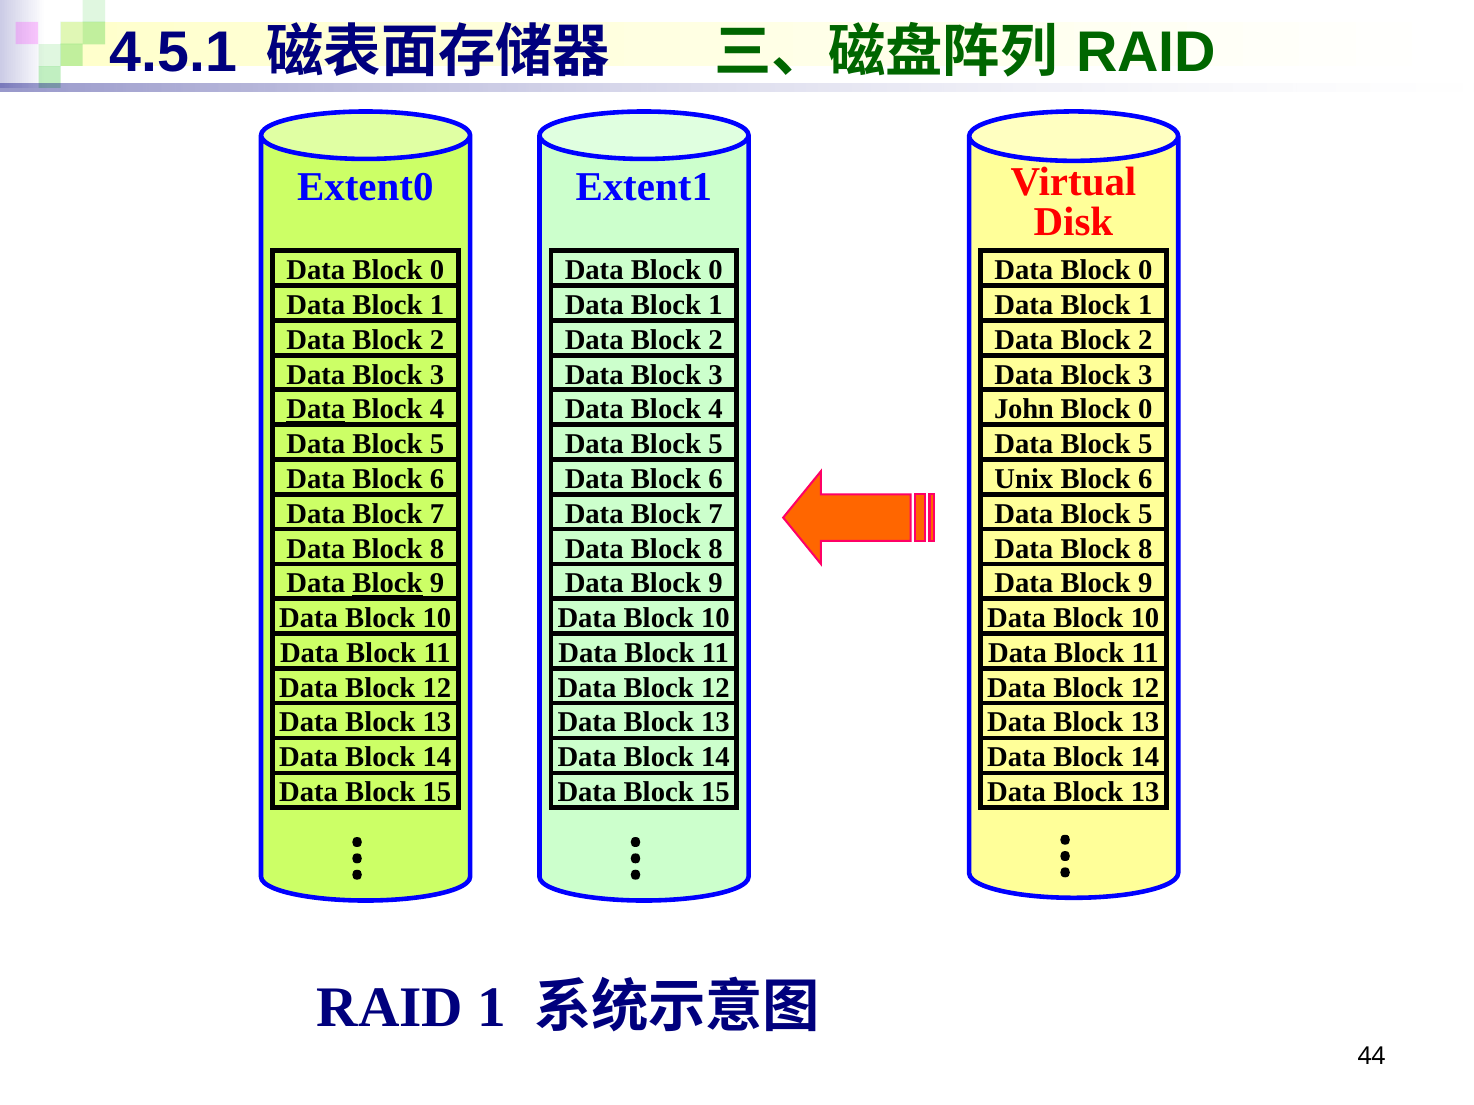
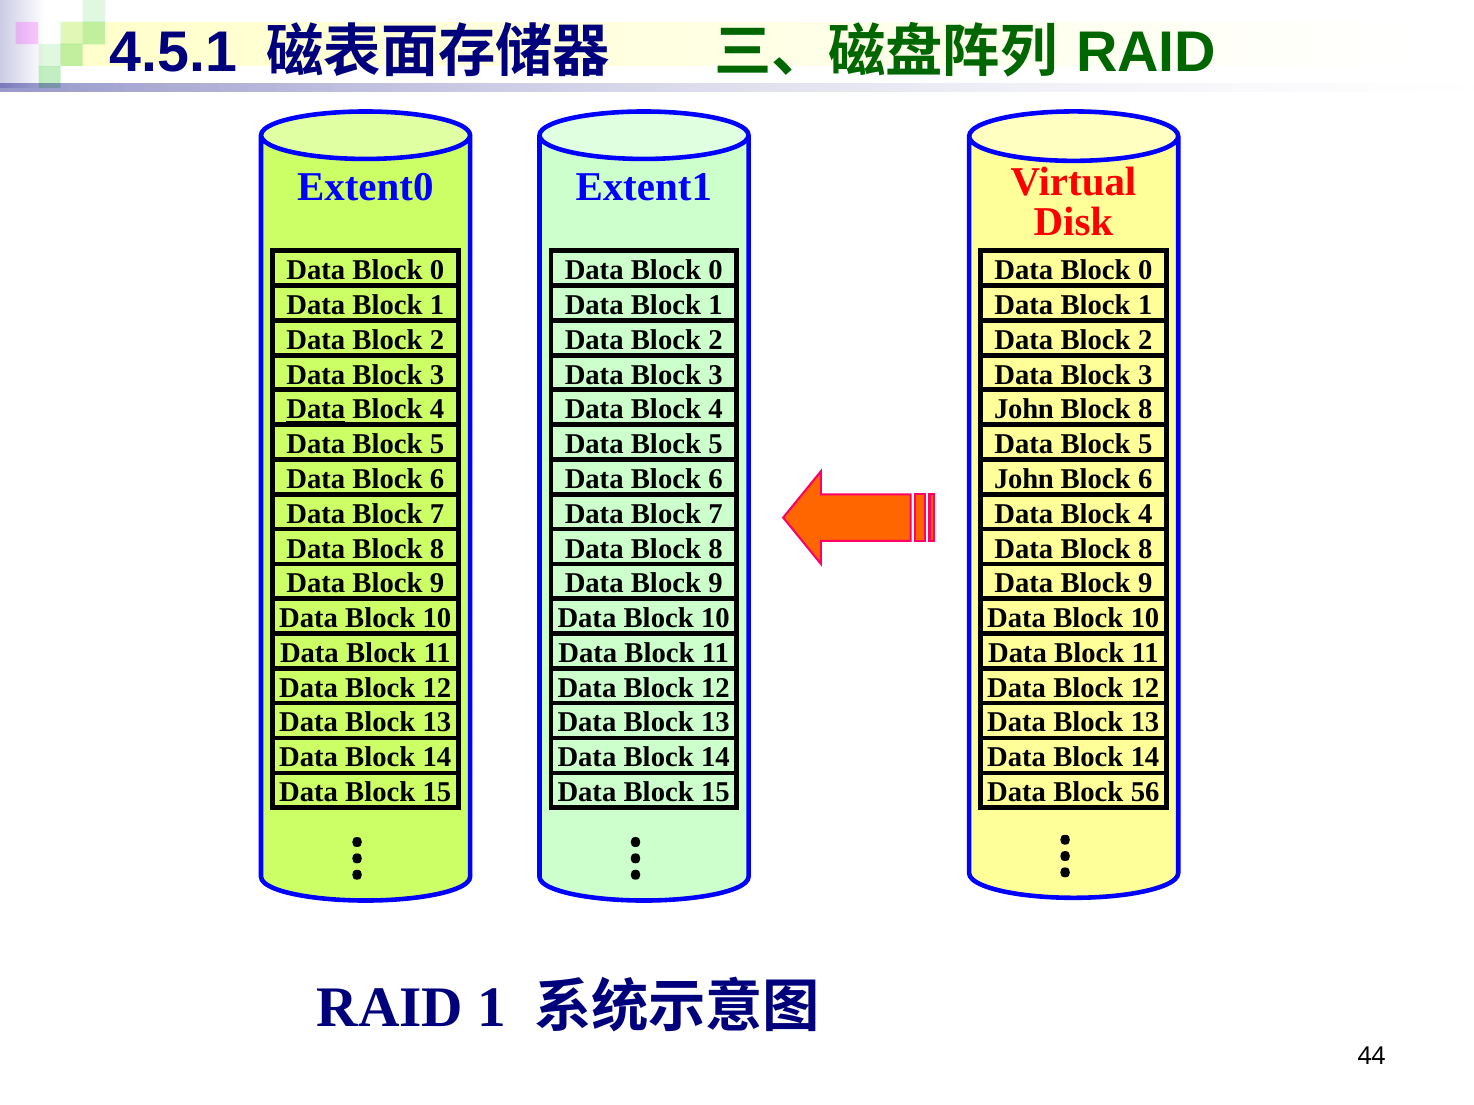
0: 0 -> 8 (1145, 409)
Unix: Unix -> John (1024, 479)
5: 5 -> 4 (1145, 514)
Block underline: present -> none (387, 584)
13: 13 -> 56 (1145, 793)
